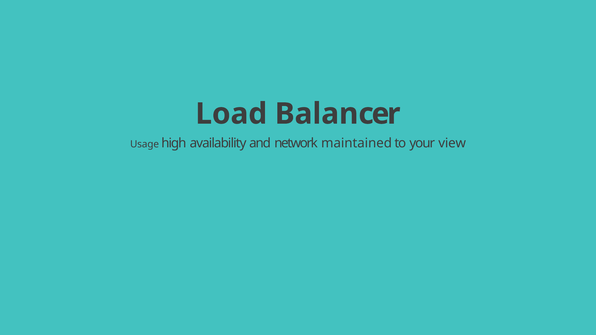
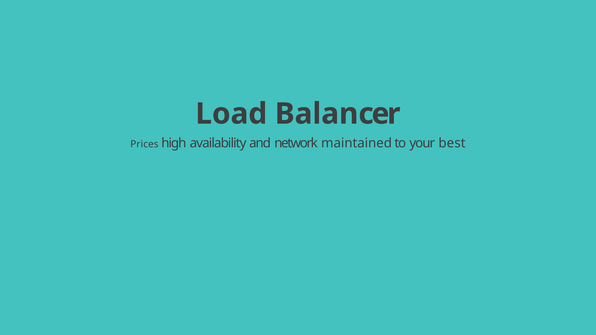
Usage: Usage -> Prices (144, 144)
view: view -> best (452, 143)
